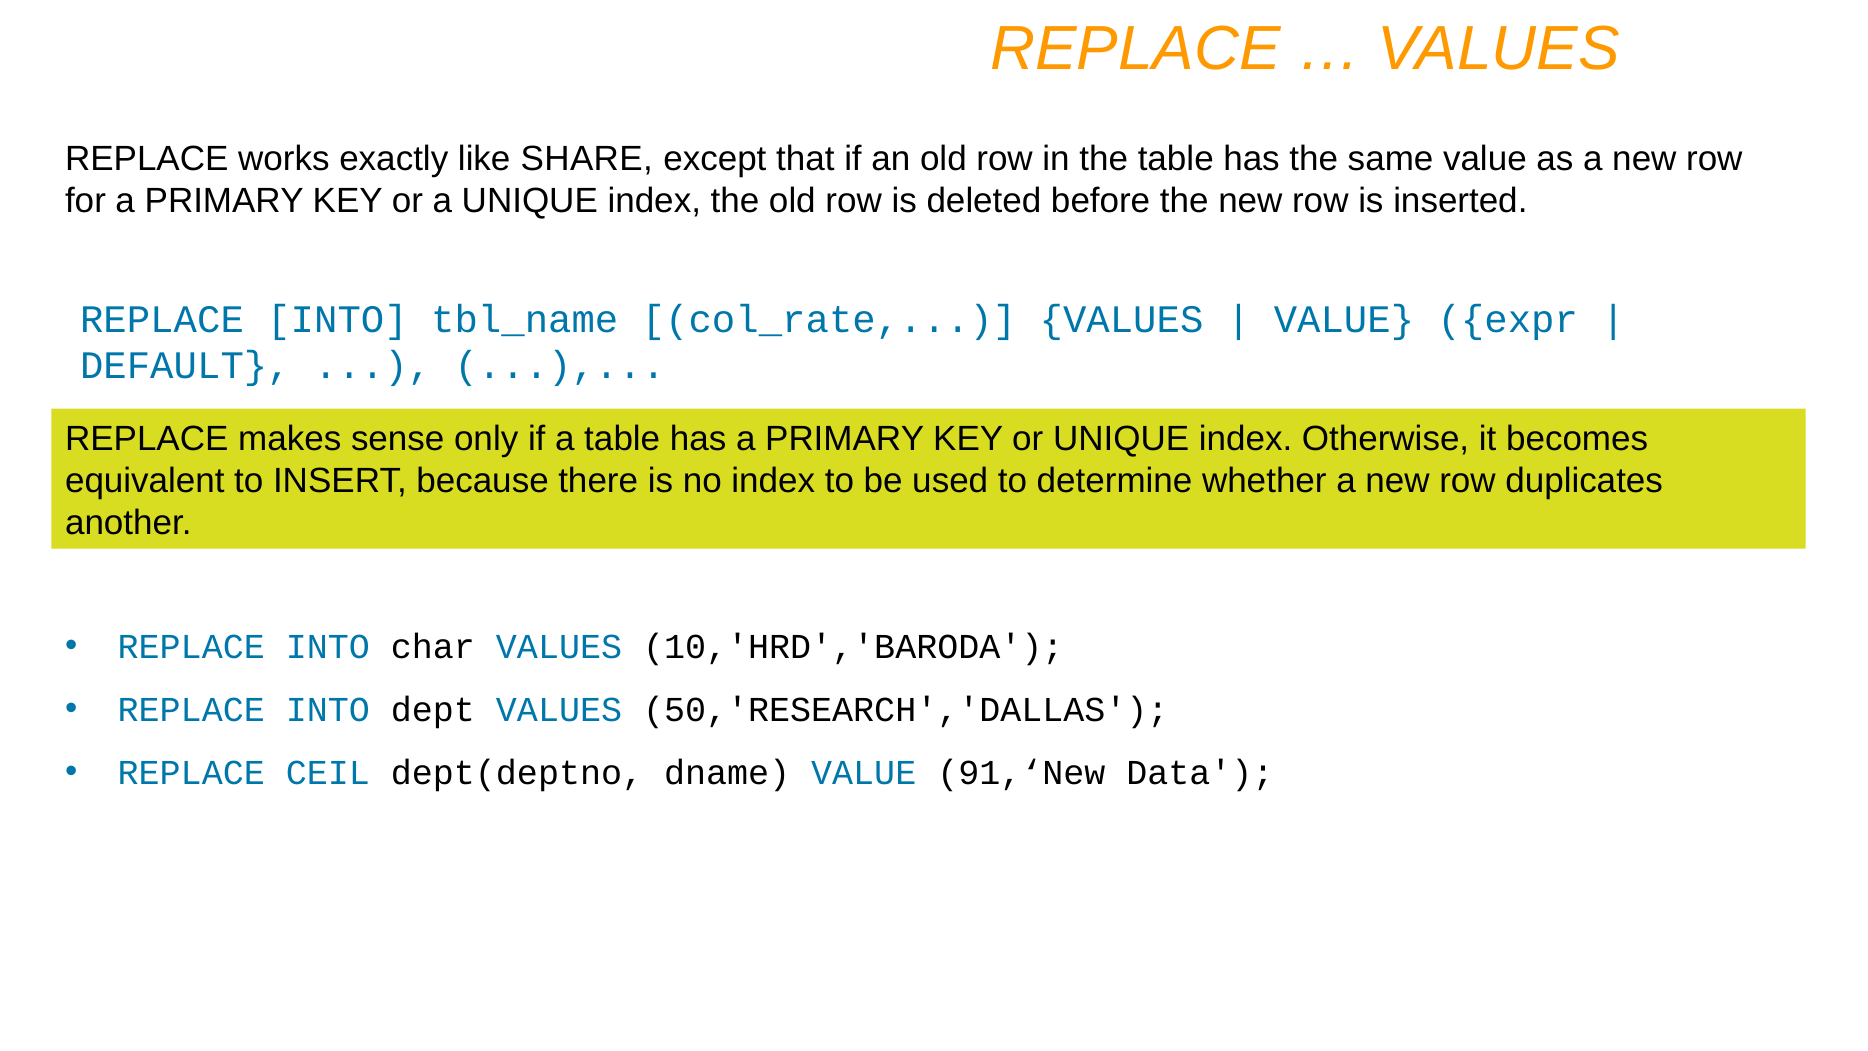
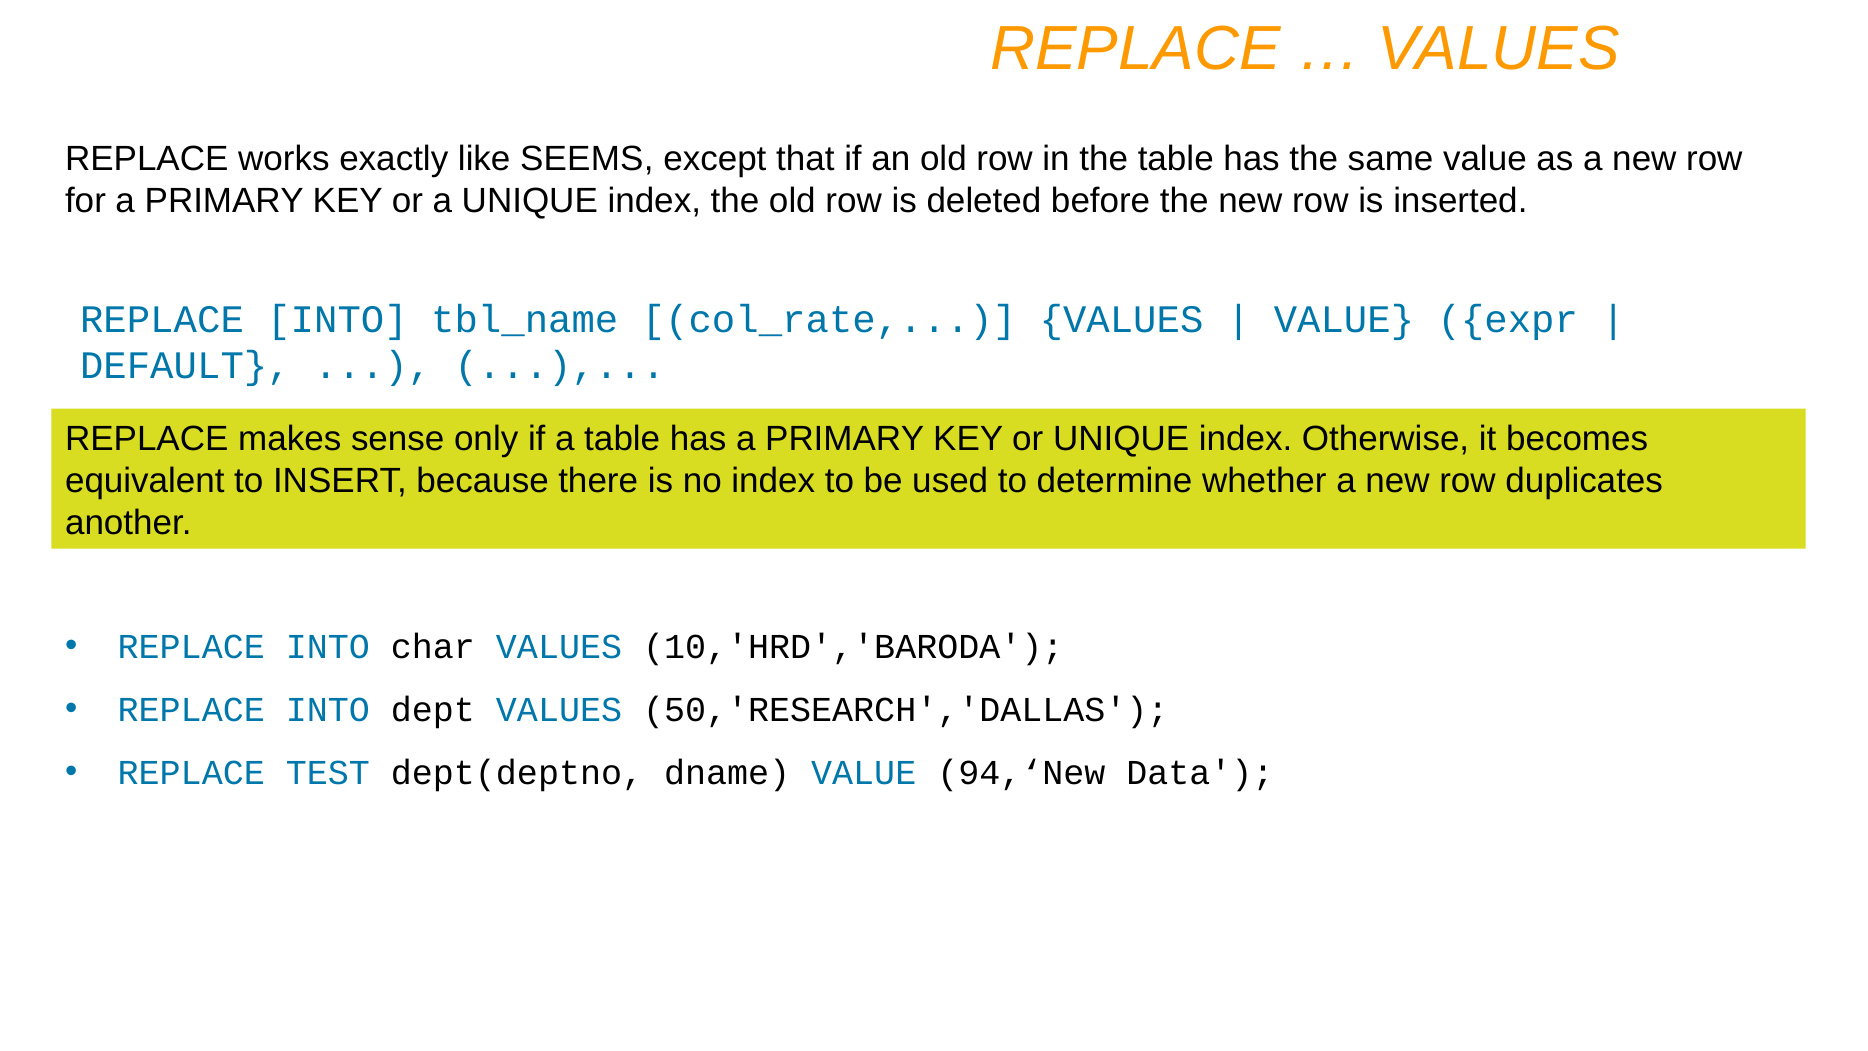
SHARE: SHARE -> SEEMS (587, 159)
CEIL: CEIL -> TEST (328, 773)
91,‘New: 91,‘New -> 94,‘New (1021, 773)
